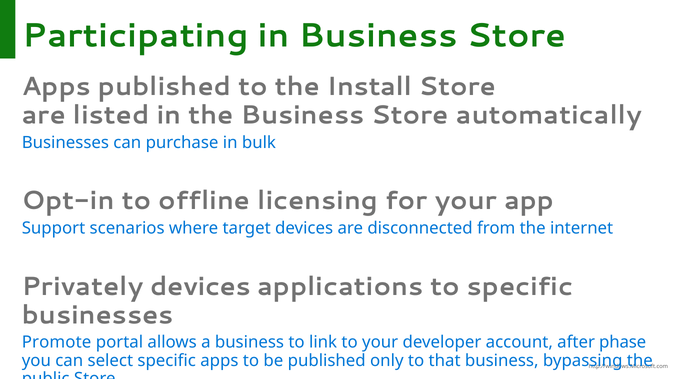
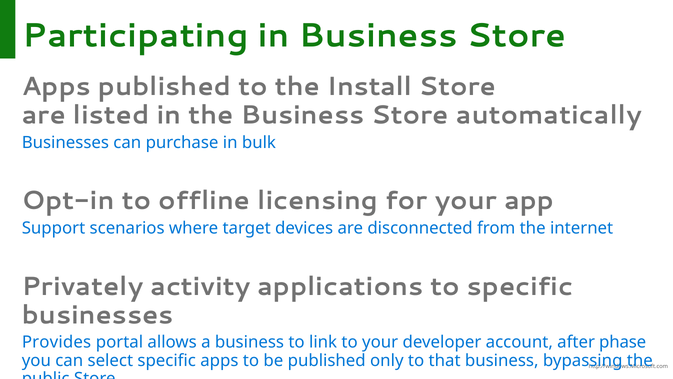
Privately devices: devices -> activity (200, 286)
Promote: Promote -> Provides (57, 342)
